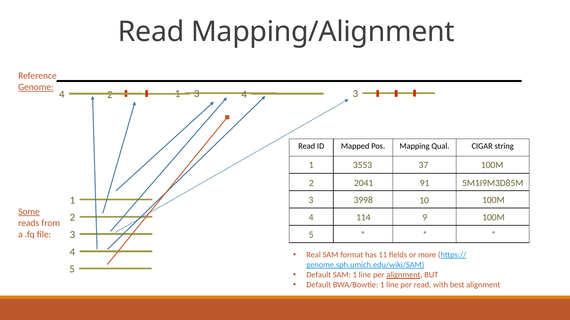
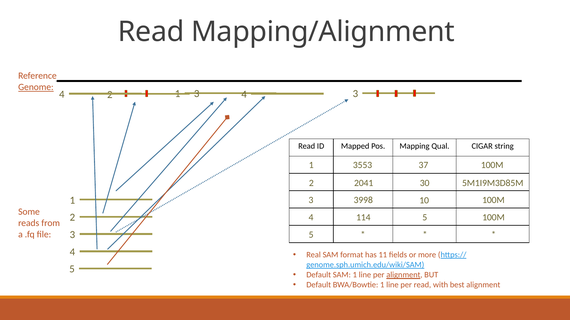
91: 91 -> 30 (425, 183)
Some underline: present -> none (29, 212)
114 9: 9 -> 5 (425, 218)
